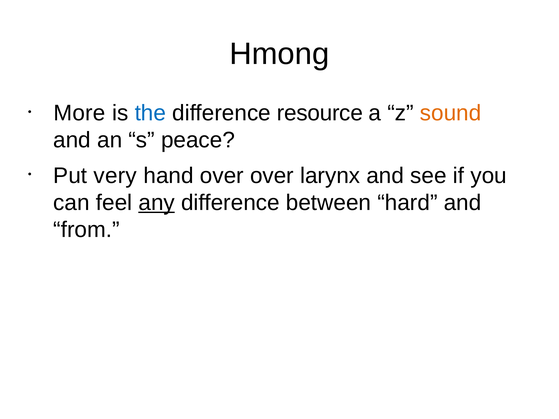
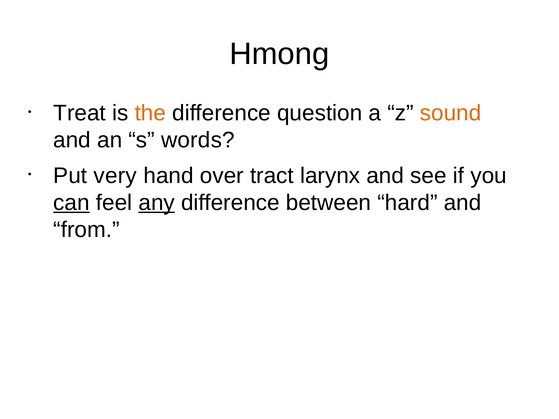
More: More -> Treat (80, 113)
the colour: blue -> orange (150, 113)
resource: resource -> question (320, 113)
peace: peace -> words (198, 140)
over over: over -> tract (272, 176)
can underline: none -> present (71, 203)
